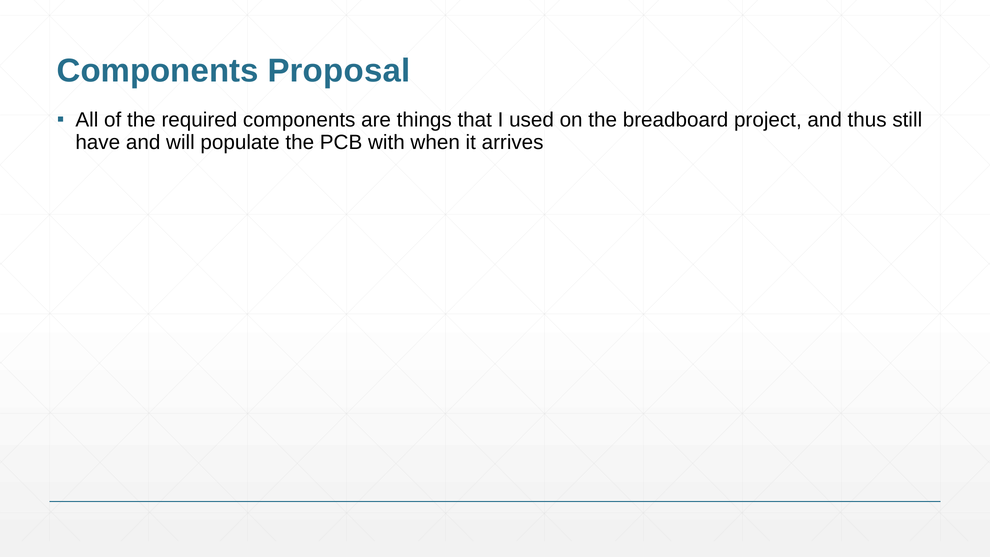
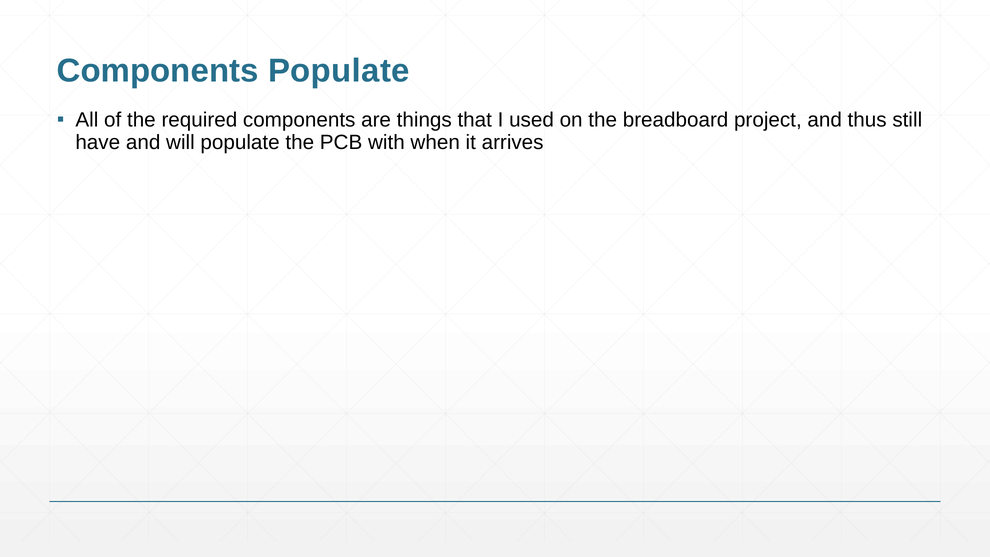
Components Proposal: Proposal -> Populate (339, 71)
